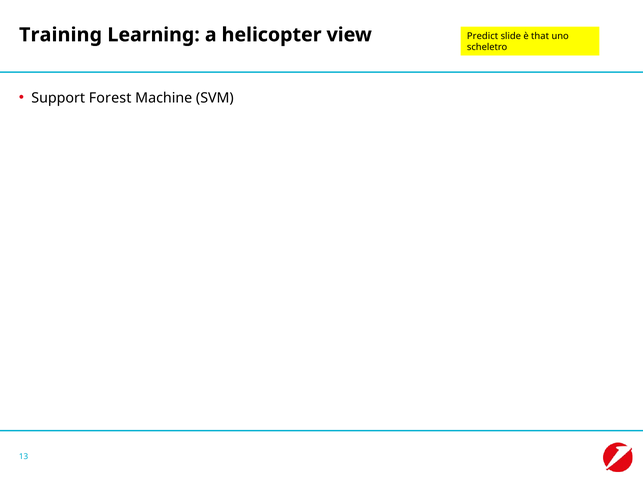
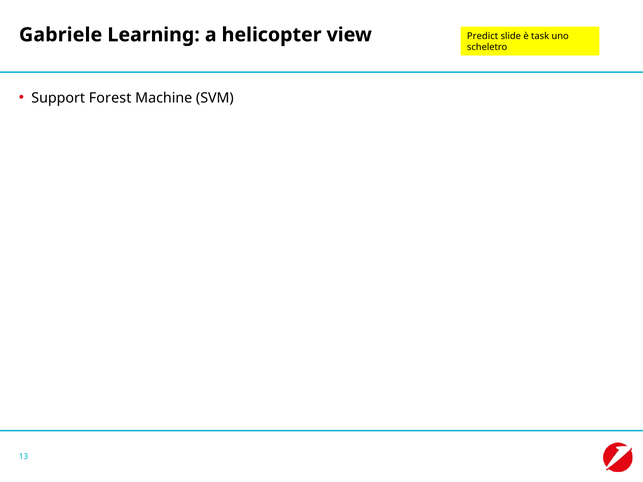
Training: Training -> Gabriele (61, 35)
that: that -> task (540, 36)
